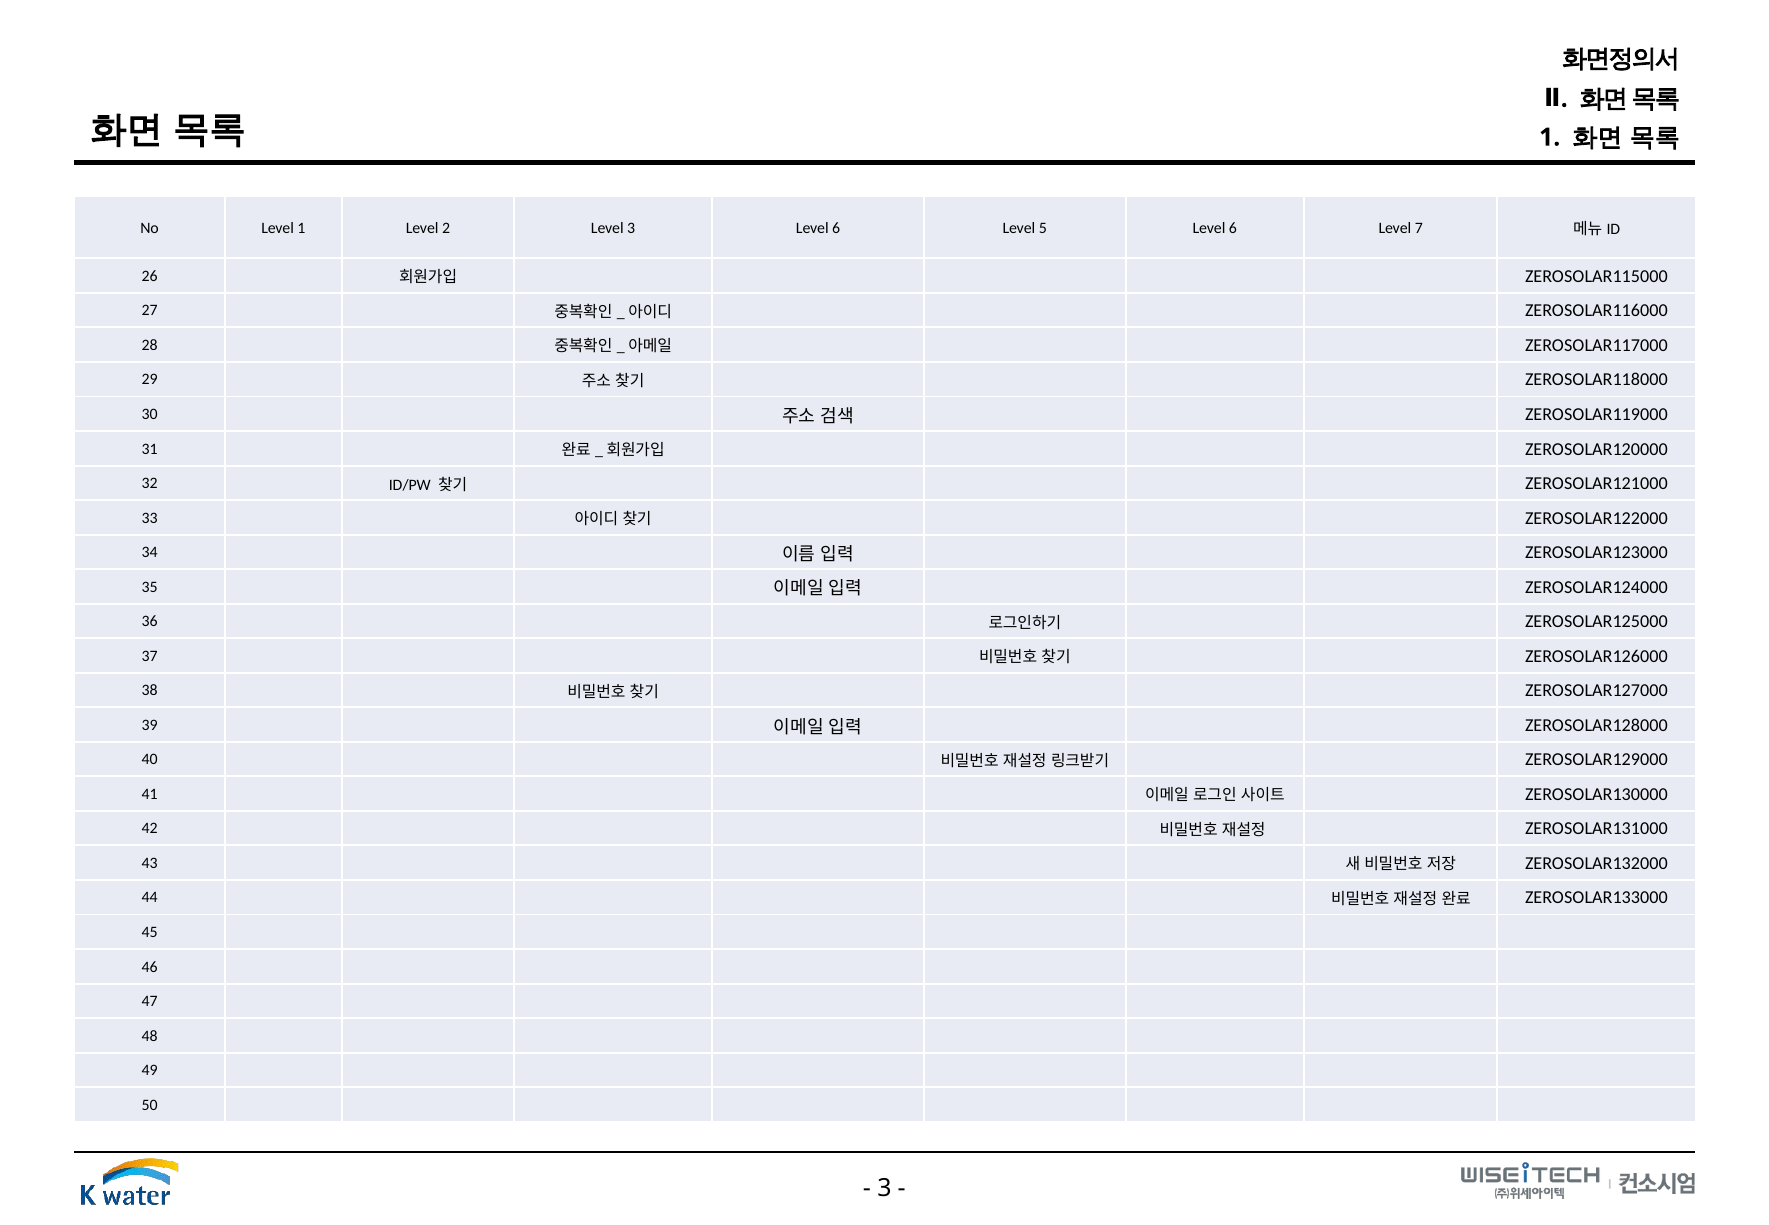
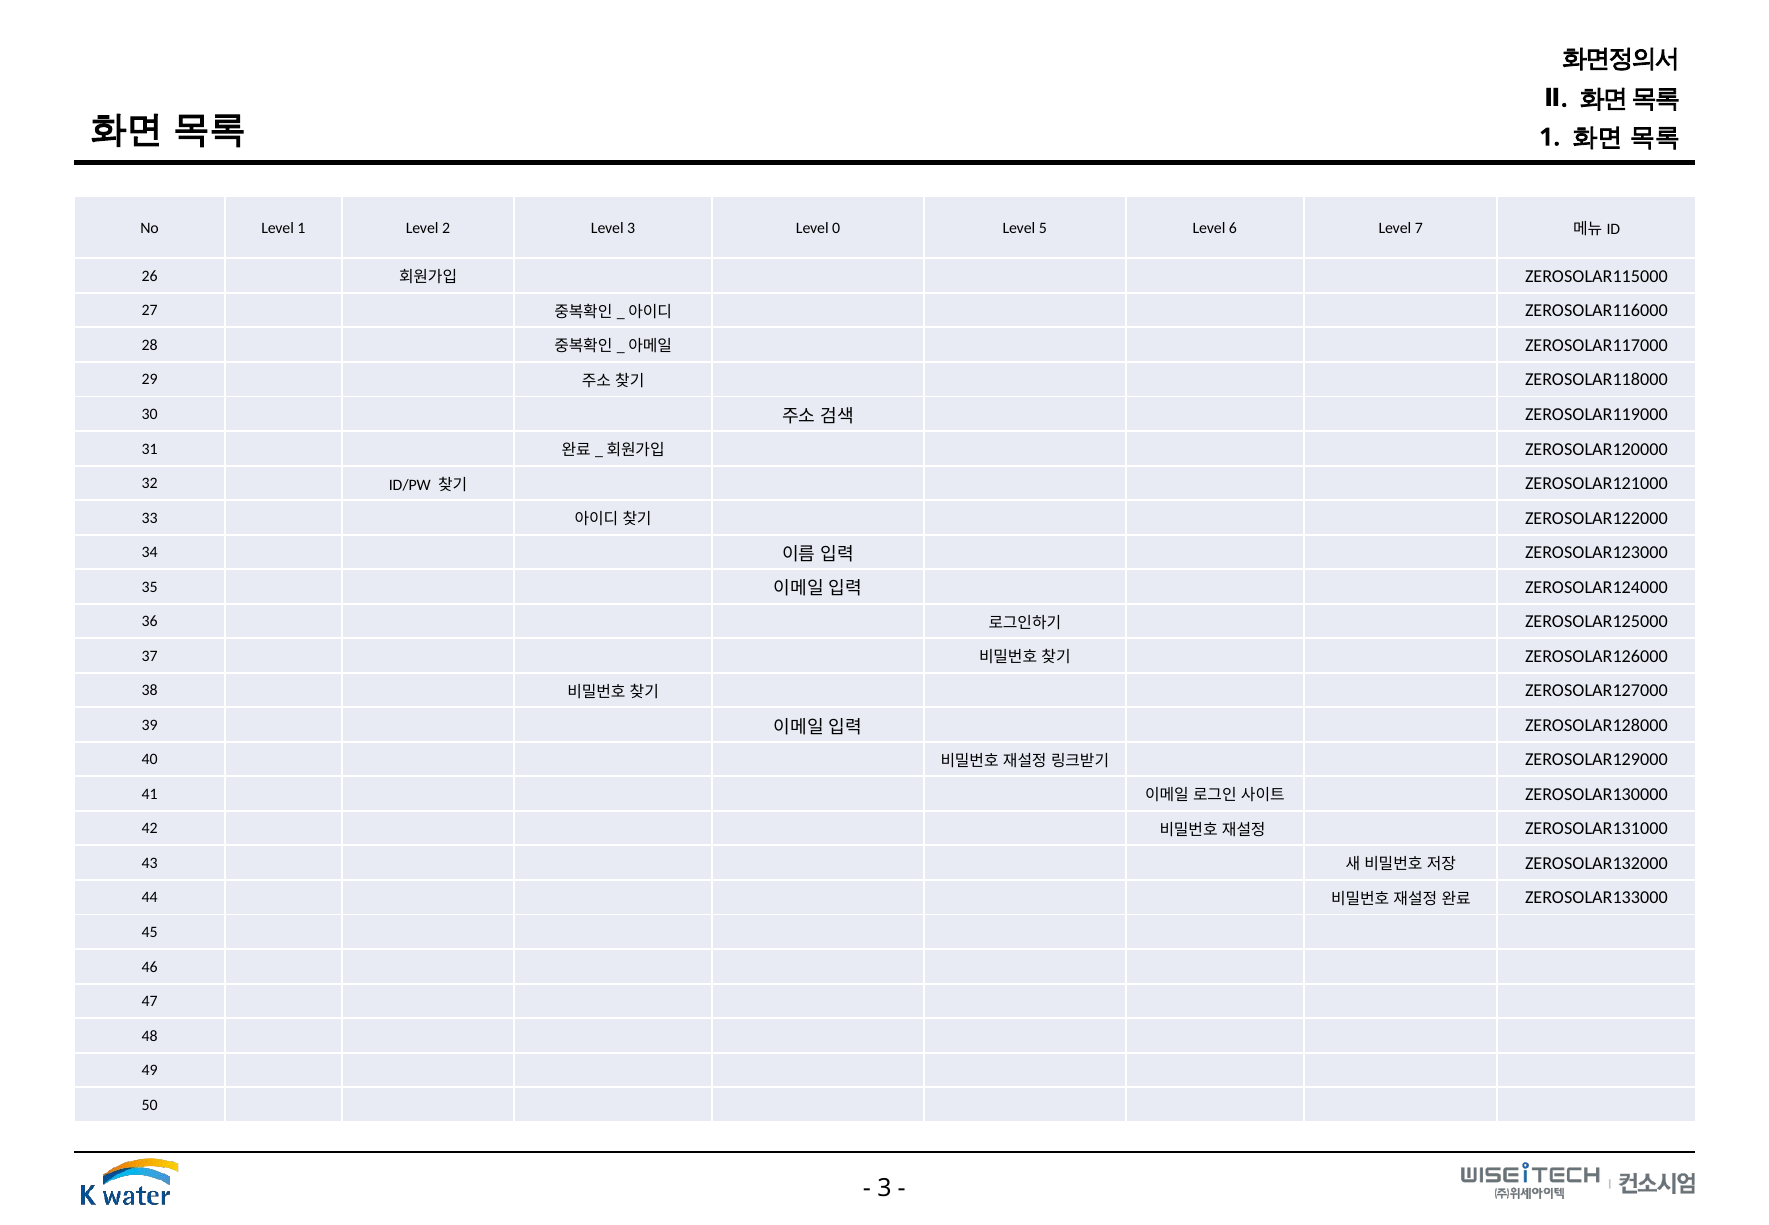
3 Level 6: 6 -> 0 (836, 228)
